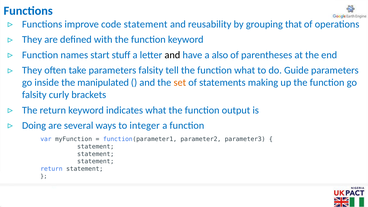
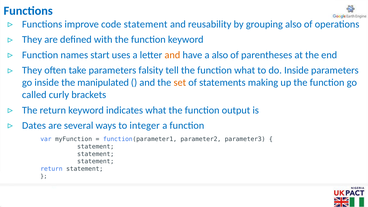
grouping that: that -> also (293, 24)
stuff: stuff -> uses (121, 55)
and colour: black -> orange (172, 55)
do Guide: Guide -> Inside (296, 70)
falsity: falsity -> called (34, 95)
Doing: Doing -> Dates (34, 125)
